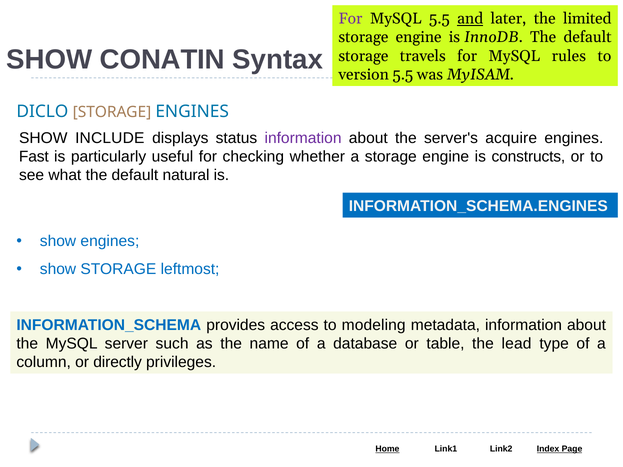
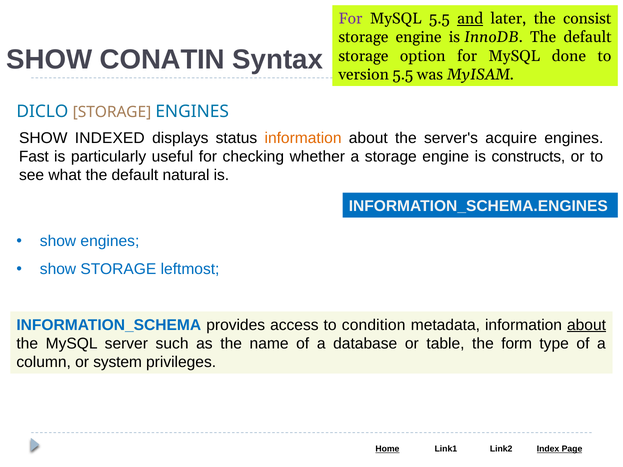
limited: limited -> consist (587, 19)
travels: travels -> option (423, 56)
rules: rules -> done (569, 56)
INCLUDE: INCLUDE -> INDEXED (110, 138)
information colour: purple -> orange (303, 138)
modeling: modeling -> condition (374, 325)
about underline: none -> present (587, 325)
lead: lead -> form (517, 344)
directly: directly -> system (118, 363)
